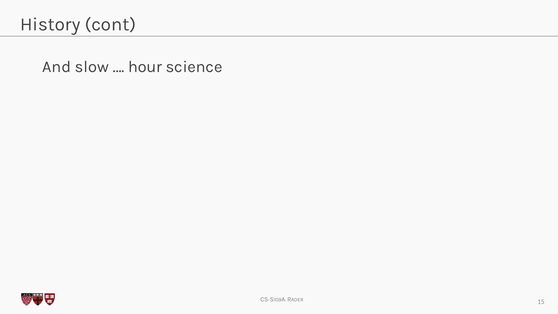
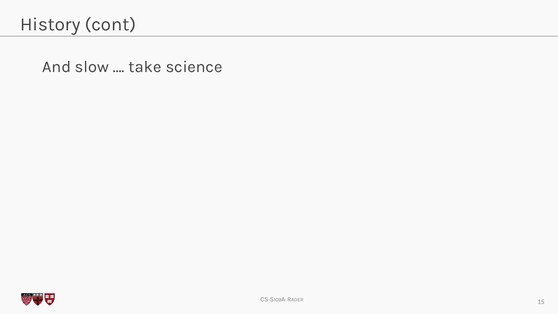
hour: hour -> take (145, 67)
